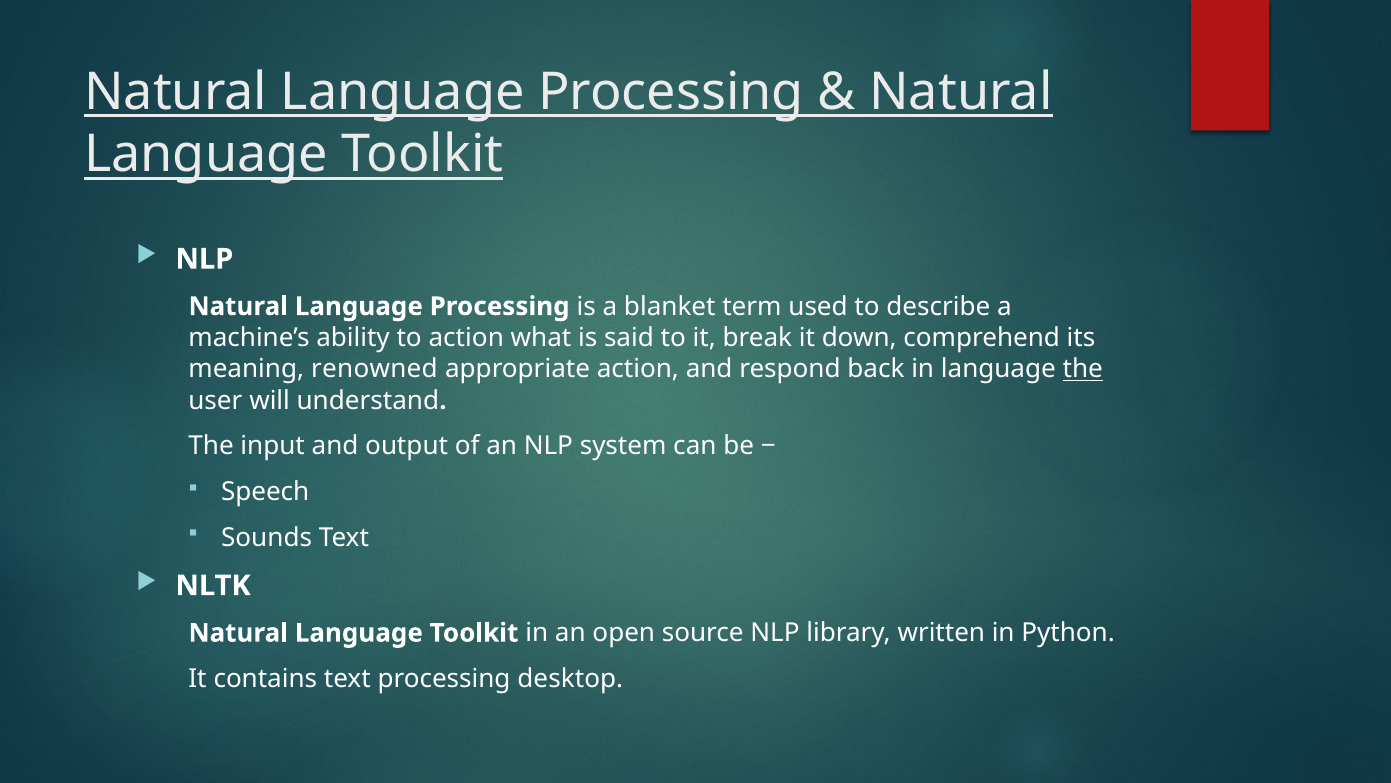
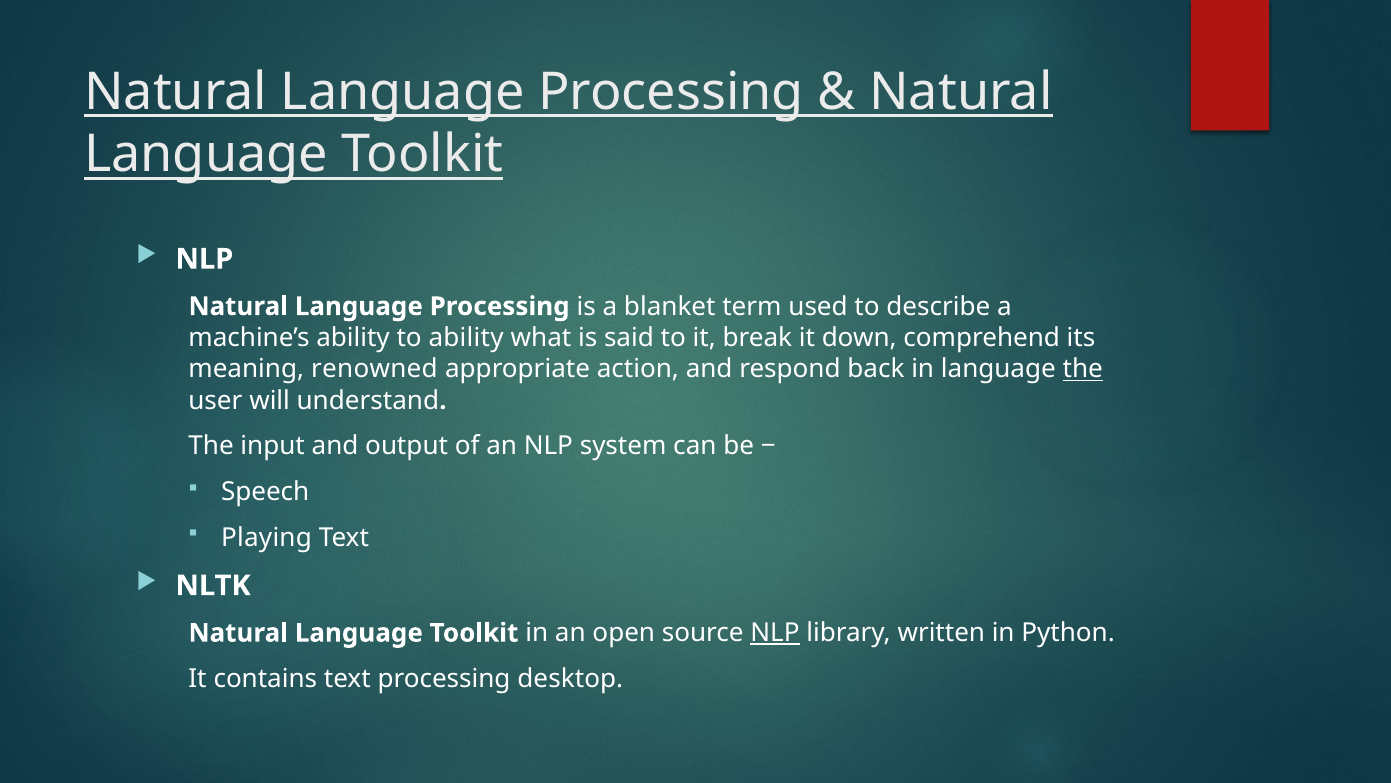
to action: action -> ability (466, 338)
Sounds: Sounds -> Playing (266, 537)
NLP underline: none -> present (775, 633)
